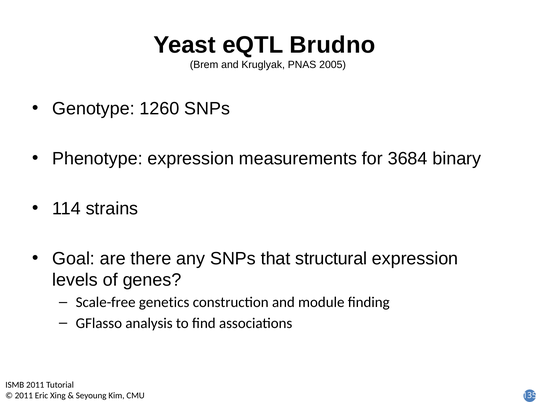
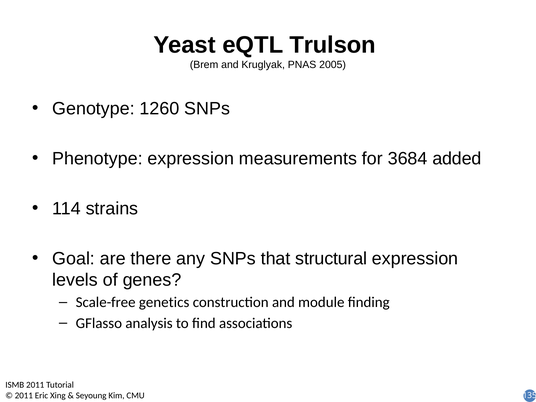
Brudno: Brudno -> Trulson (333, 45)
binary: binary -> added (457, 158)
